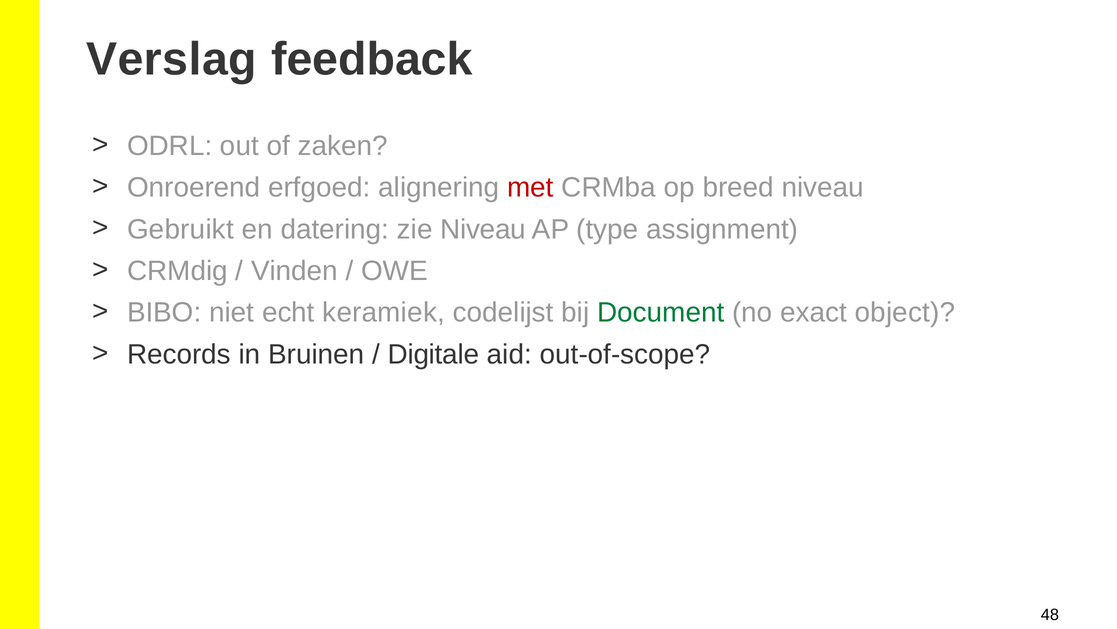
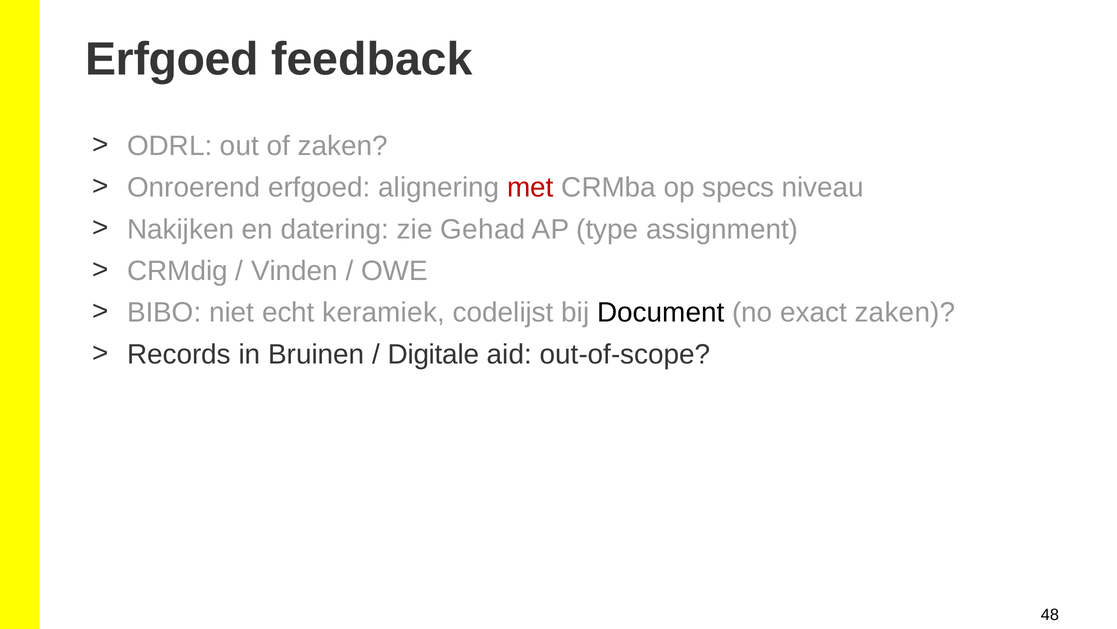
Verslag: Verslag -> Erfgoed (172, 60)
breed: breed -> specs (738, 187)
Gebruikt: Gebruikt -> Nakijken (181, 229)
zie Niveau: Niveau -> Gehad (483, 229)
Document colour: green -> black (661, 312)
exact object: object -> zaken (905, 312)
